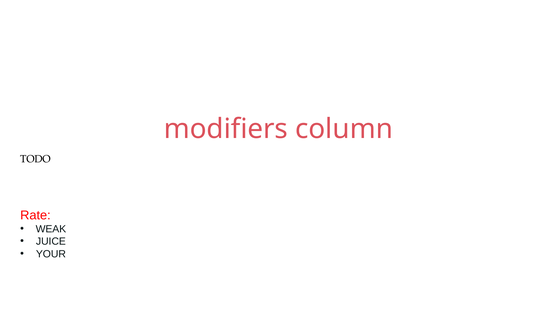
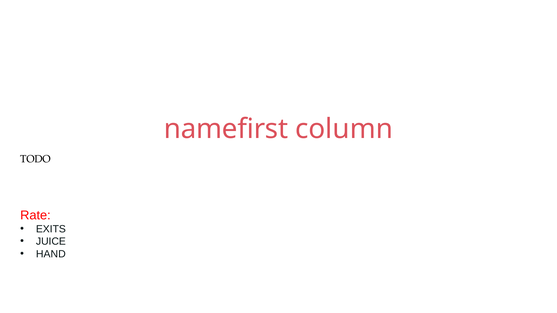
modifiers: modifiers -> namefirst (226, 129)
WEAK: WEAK -> EXITS (51, 229)
YOUR: YOUR -> HAND (51, 254)
